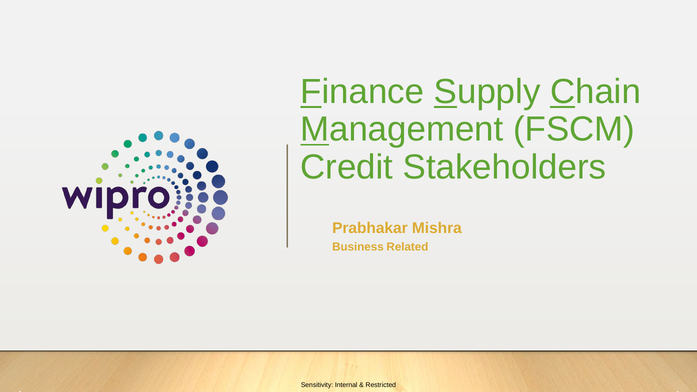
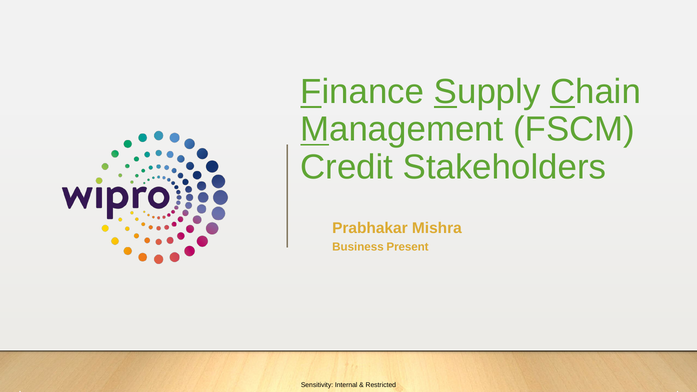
Related: Related -> Present (407, 247)
